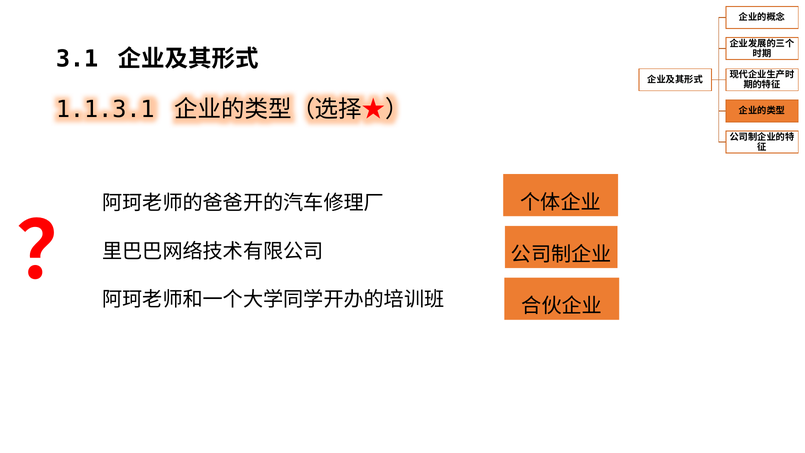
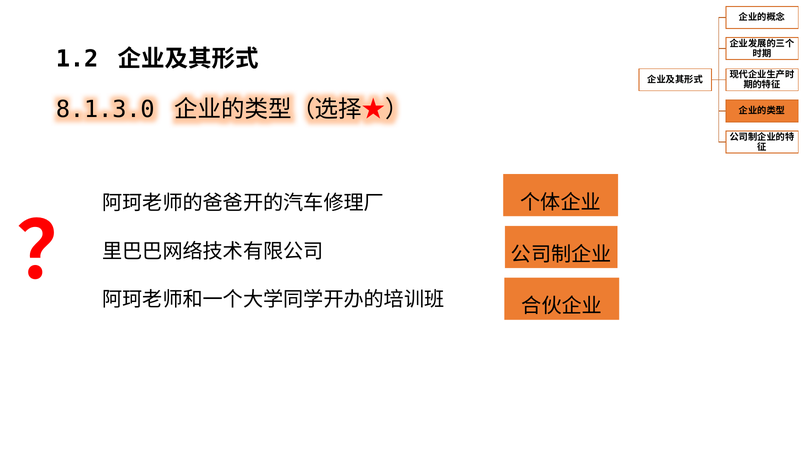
3.1: 3.1 -> 1.2 (77, 59)
1.1.3.1: 1.1.3.1 -> 8.1.3.0 (105, 110)
